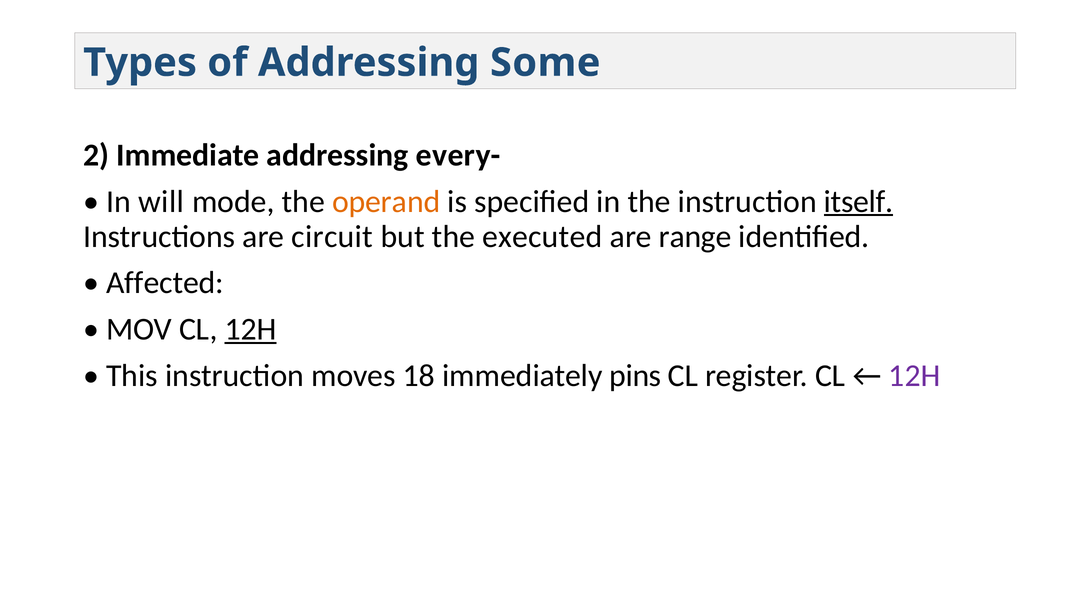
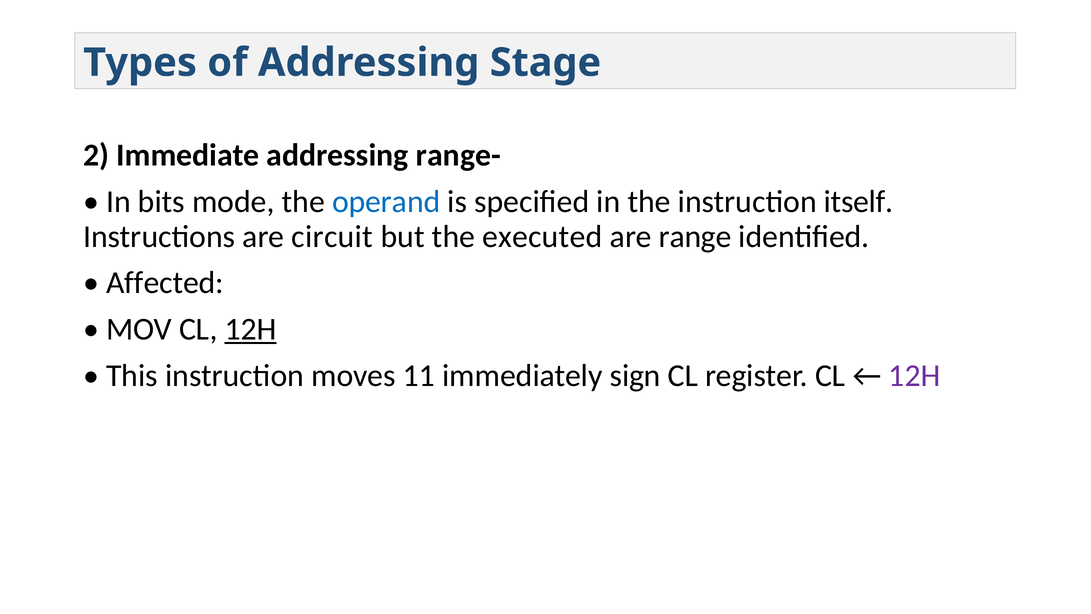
Some: Some -> Stage (545, 63)
every-: every- -> range- (458, 155)
will: will -> bits (161, 201)
operand colour: orange -> blue (386, 201)
itself underline: present -> none (859, 201)
18: 18 -> 11 (419, 375)
pins: pins -> sign (635, 375)
